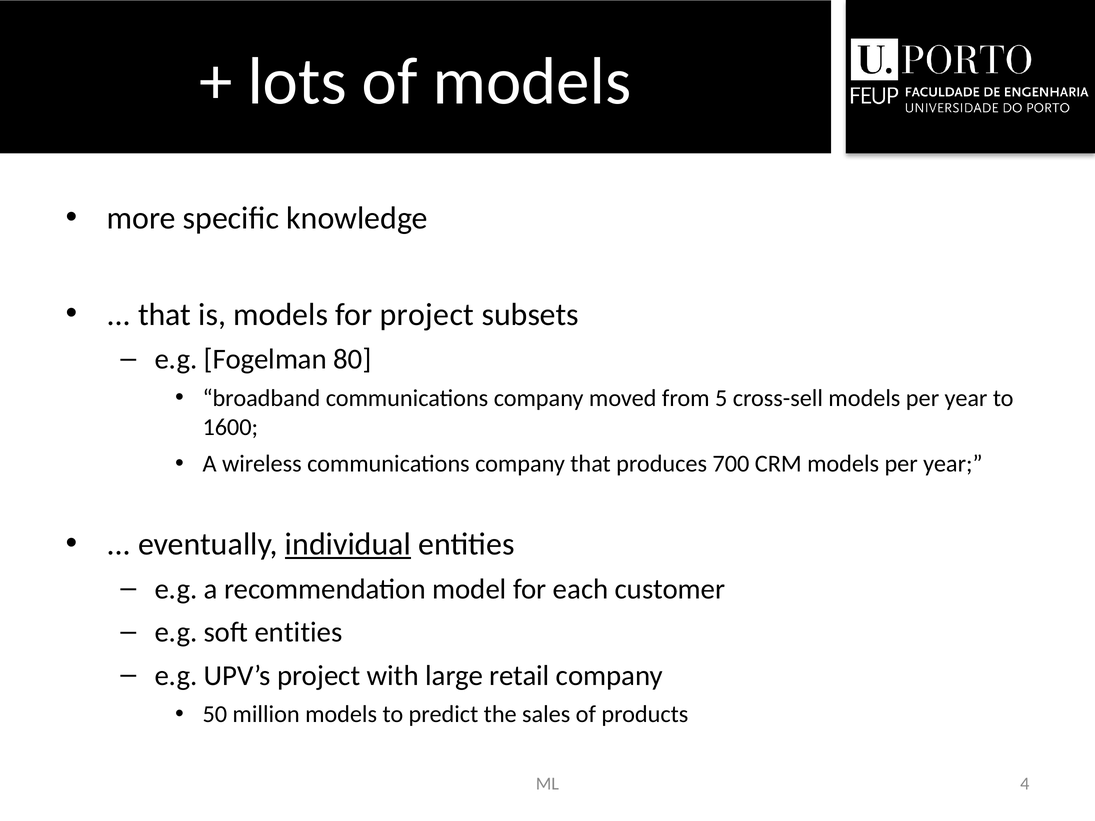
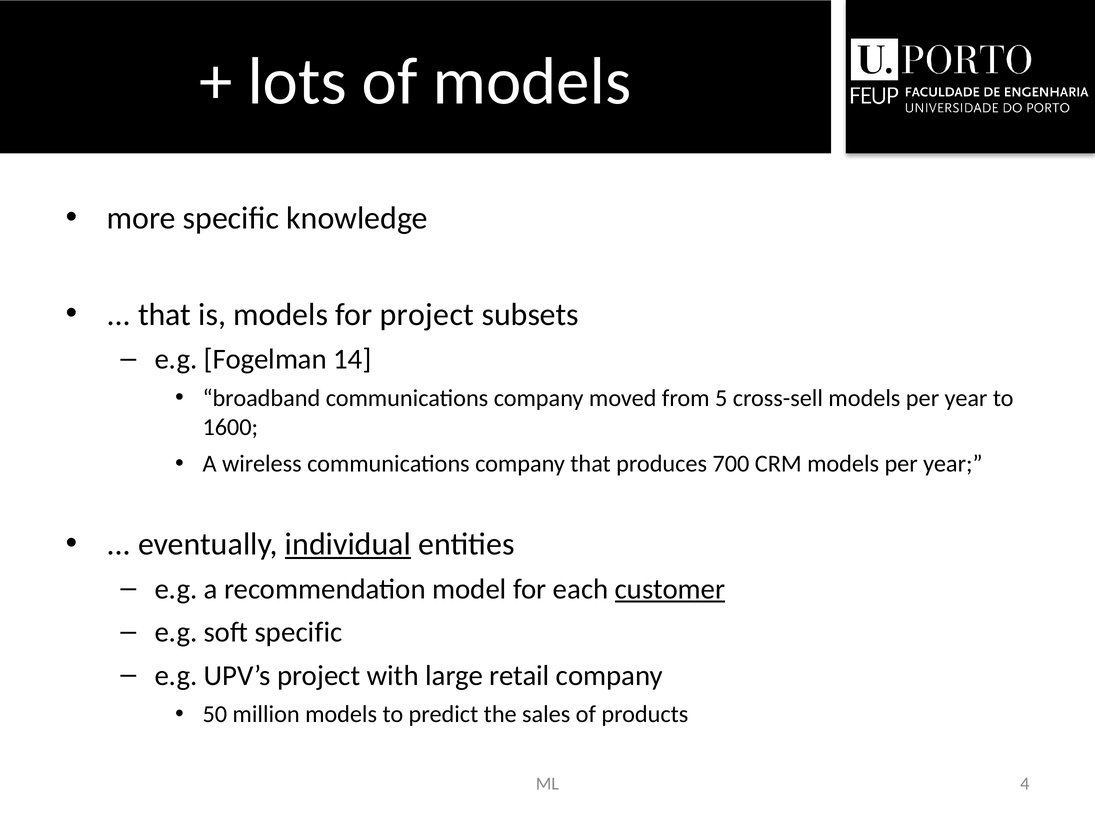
80: 80 -> 14 (352, 359)
customer underline: none -> present (670, 589)
soft entities: entities -> specific (299, 633)
